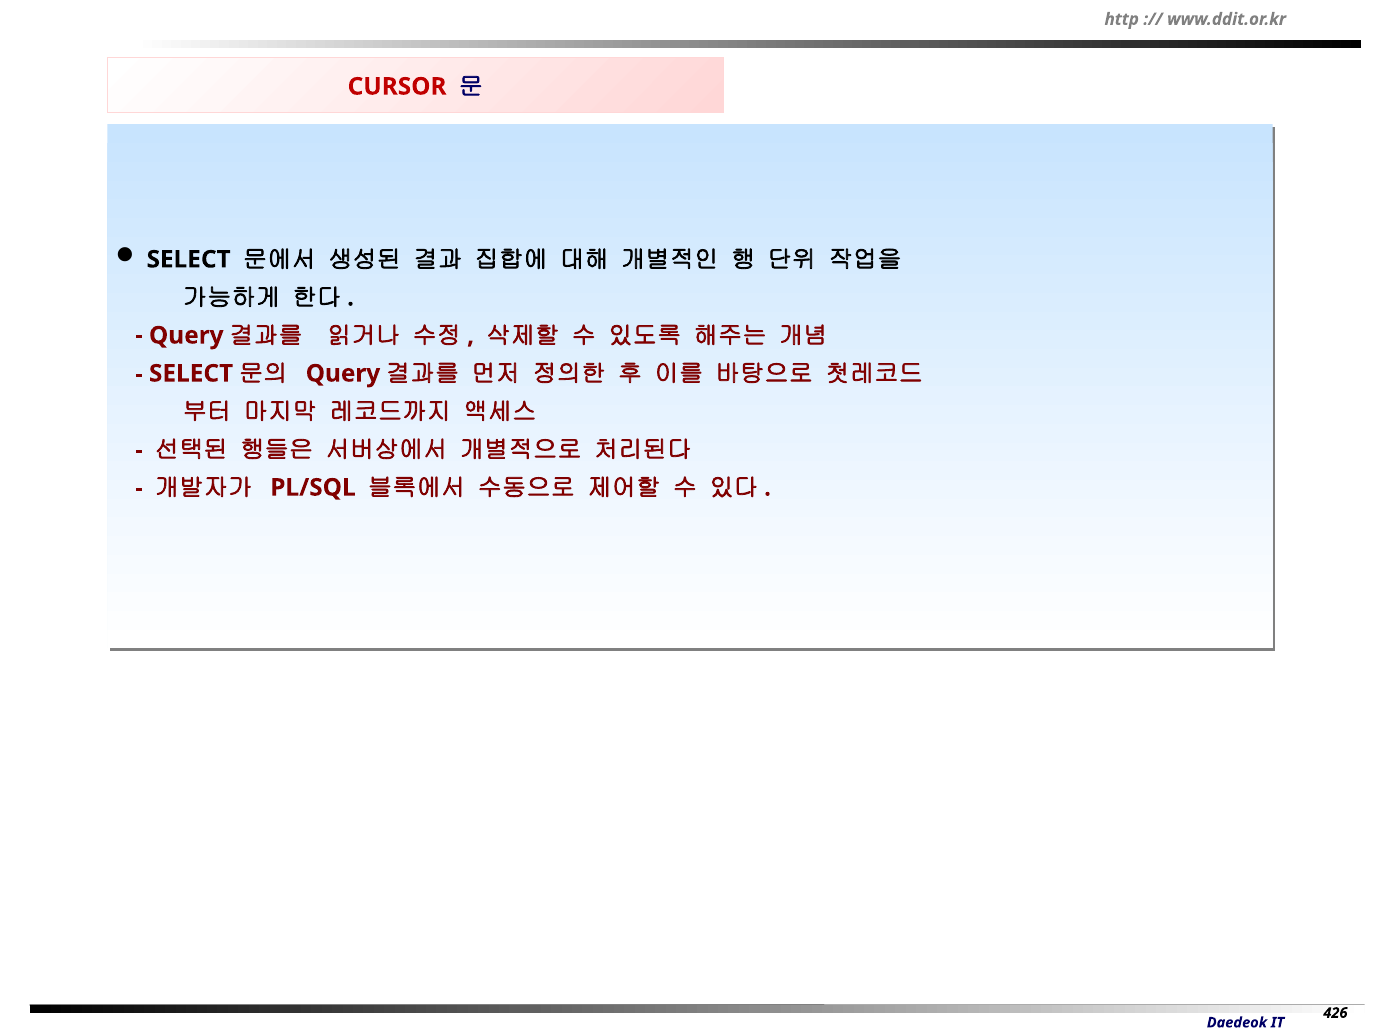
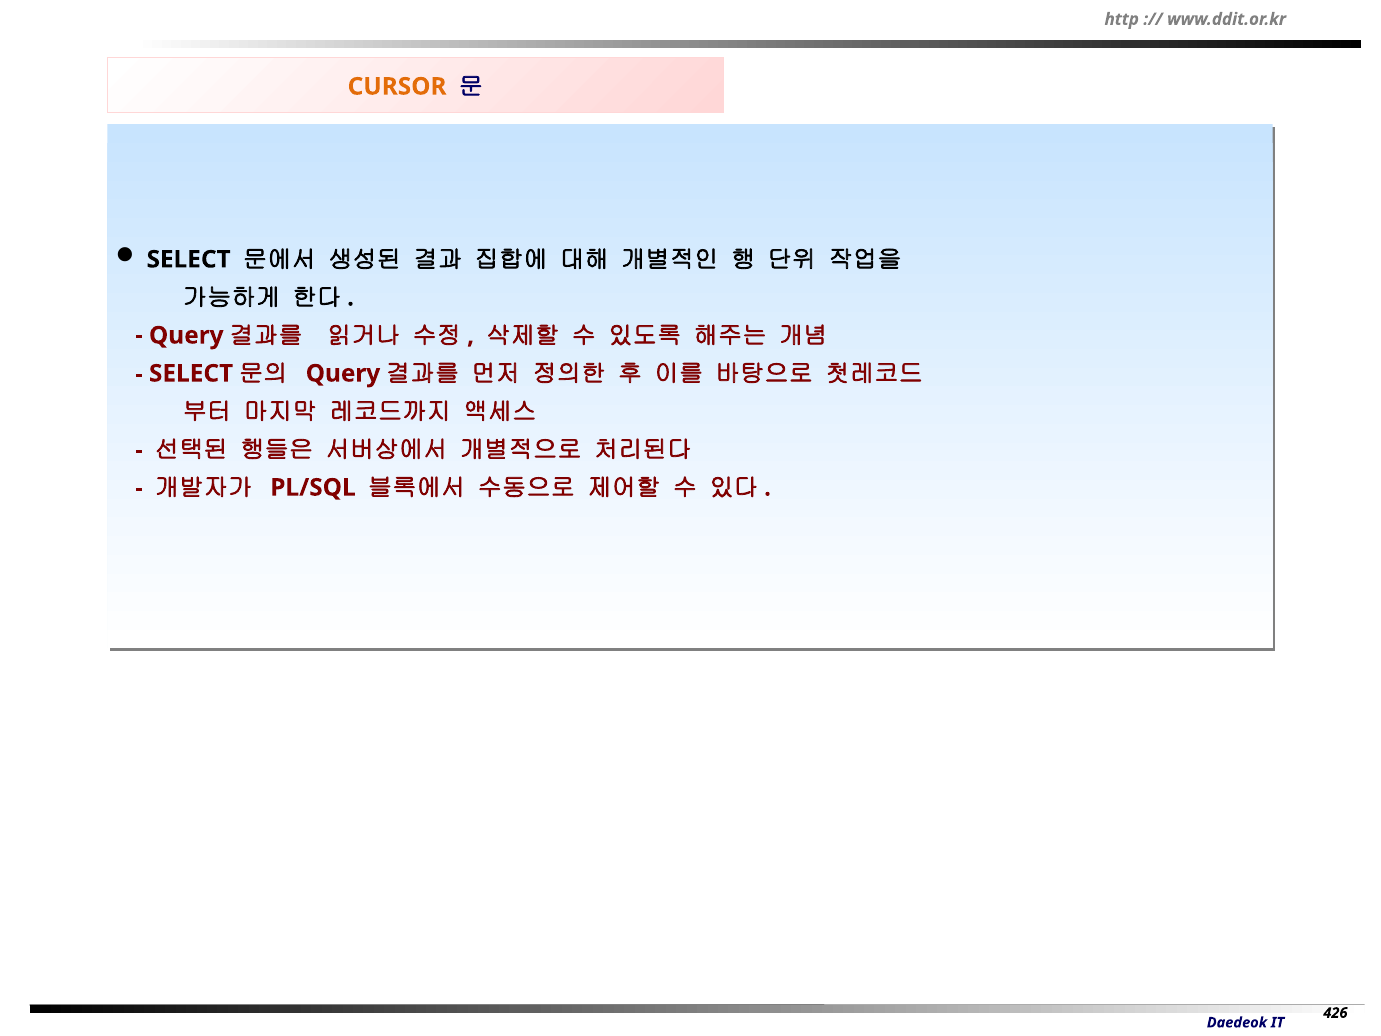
CURSOR colour: red -> orange (397, 87)
